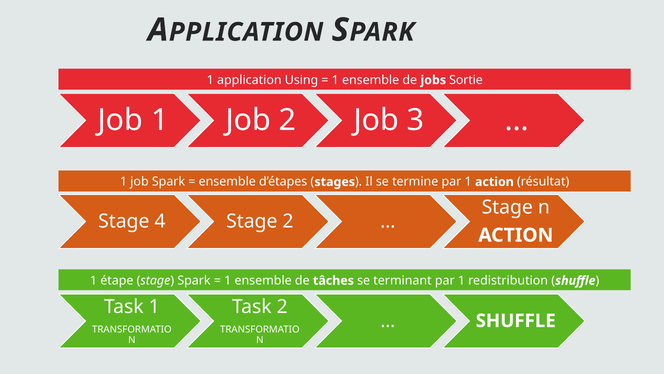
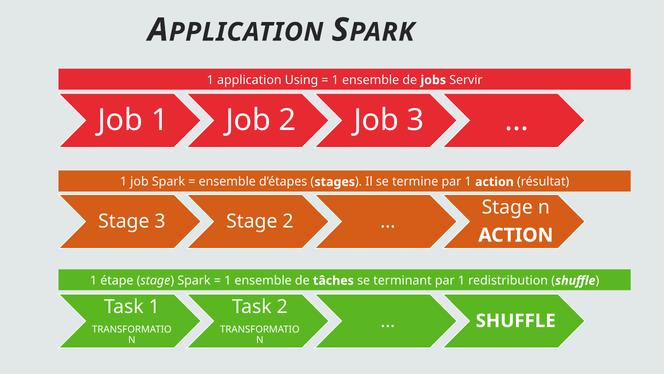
Sortie: Sortie -> Servir (466, 80)
Stage 4: 4 -> 3 (160, 221)
